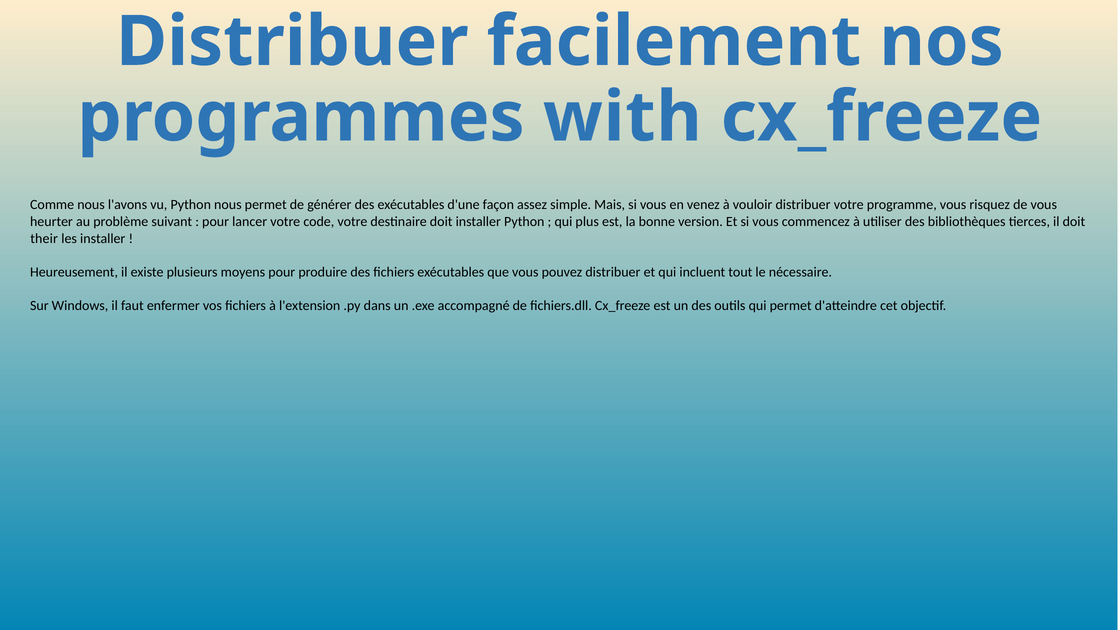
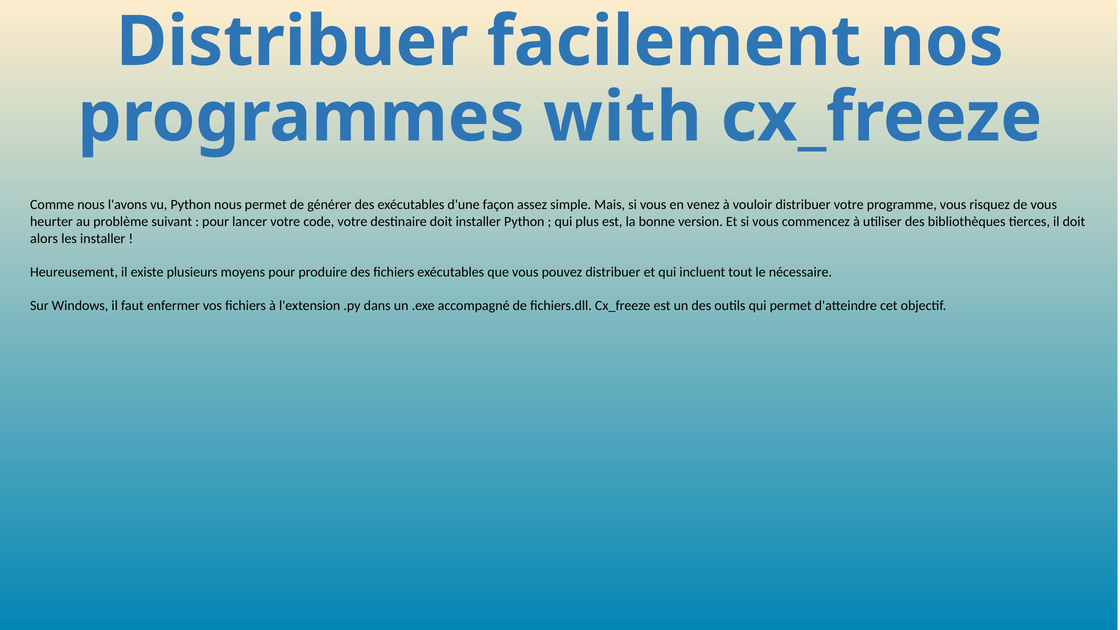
their: their -> alors (44, 238)
